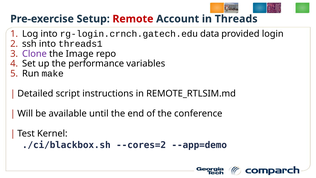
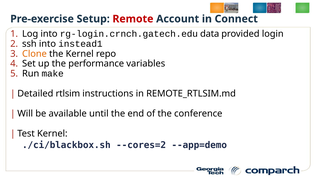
Threads: Threads -> Connect (236, 19)
threads1: threads1 -> instead1 (80, 44)
Clone colour: purple -> orange (34, 54)
the Image: Image -> Kernel (80, 54)
script: script -> rtlsim (68, 93)
